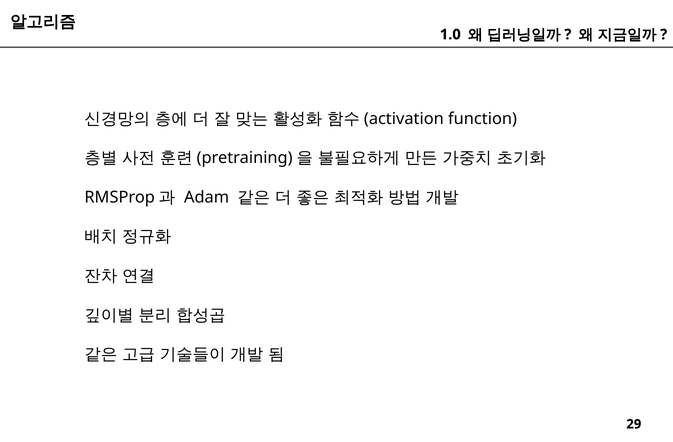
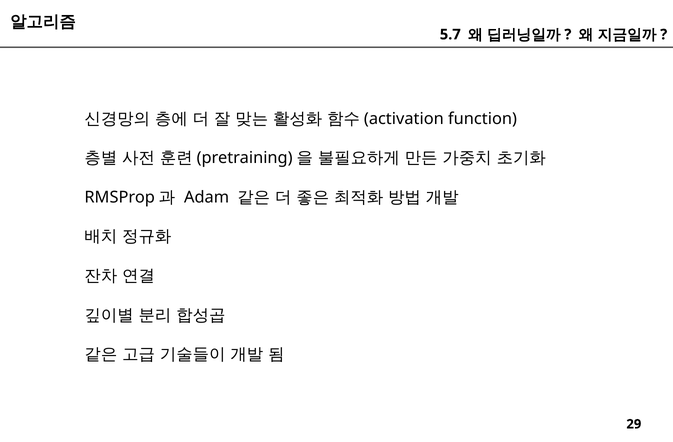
1.0: 1.0 -> 5.7 (450, 34)
